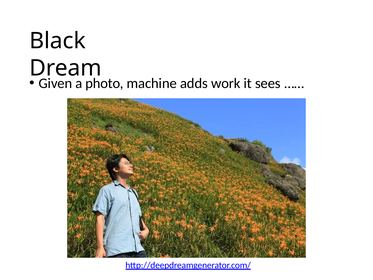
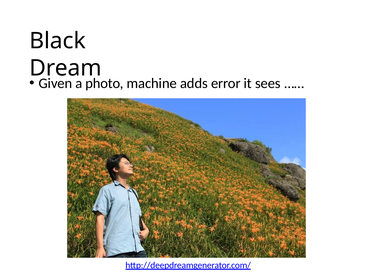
work: work -> error (226, 83)
